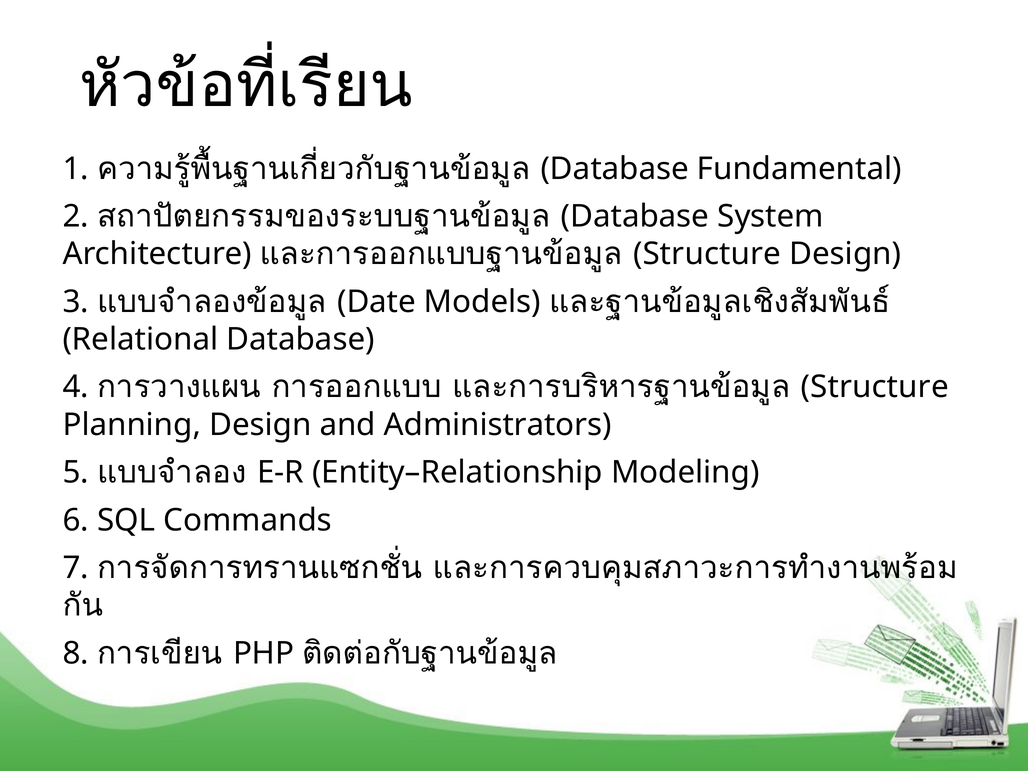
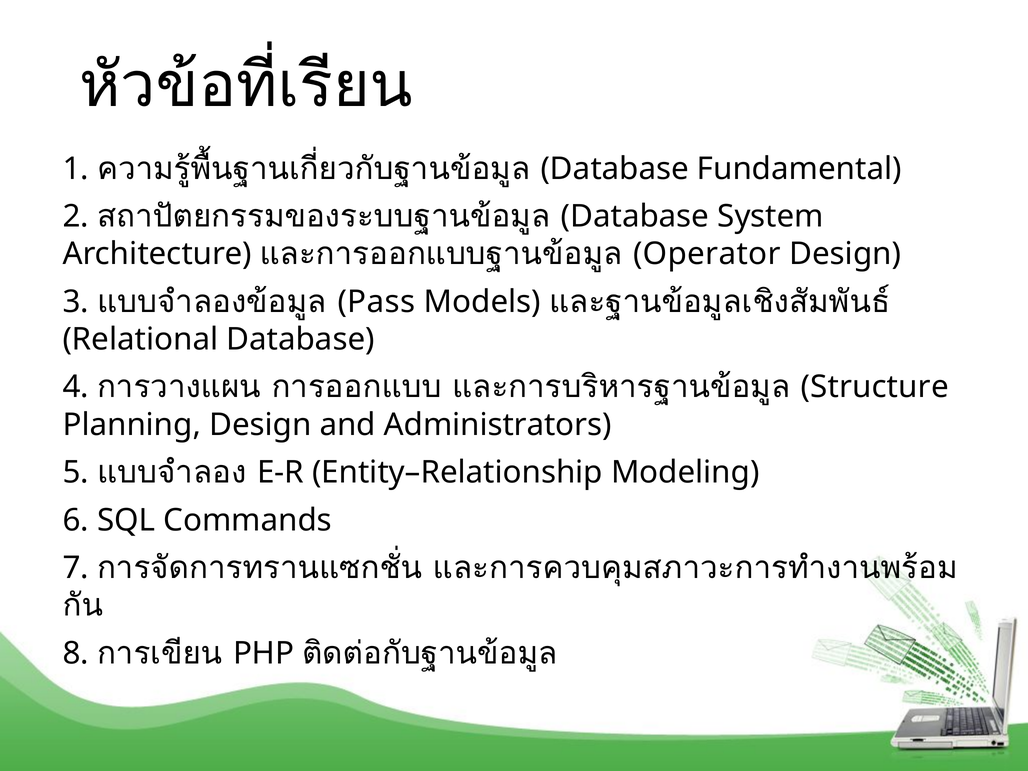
Structure: Structure -> Operator (707, 254)
Date: Date -> Pass (376, 302)
